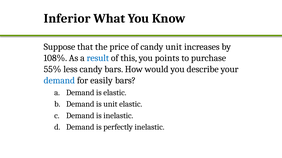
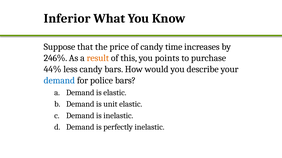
candy unit: unit -> time (174, 47)
108%: 108% -> 246% (55, 58)
result colour: blue -> orange (98, 58)
55%: 55% -> 44% (53, 70)
easily: easily -> police (102, 81)
